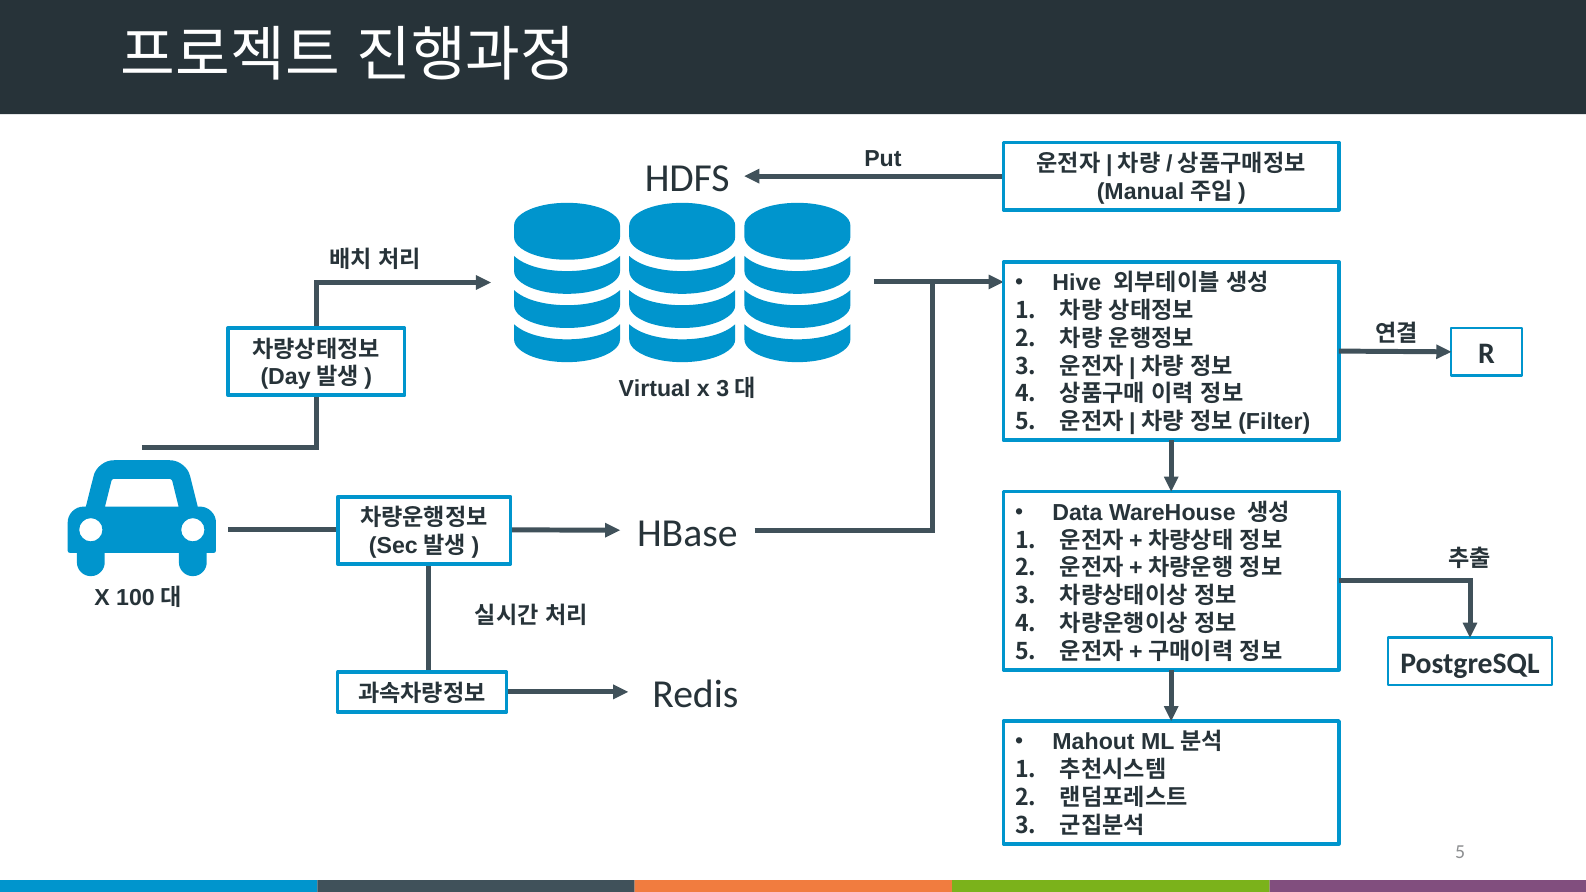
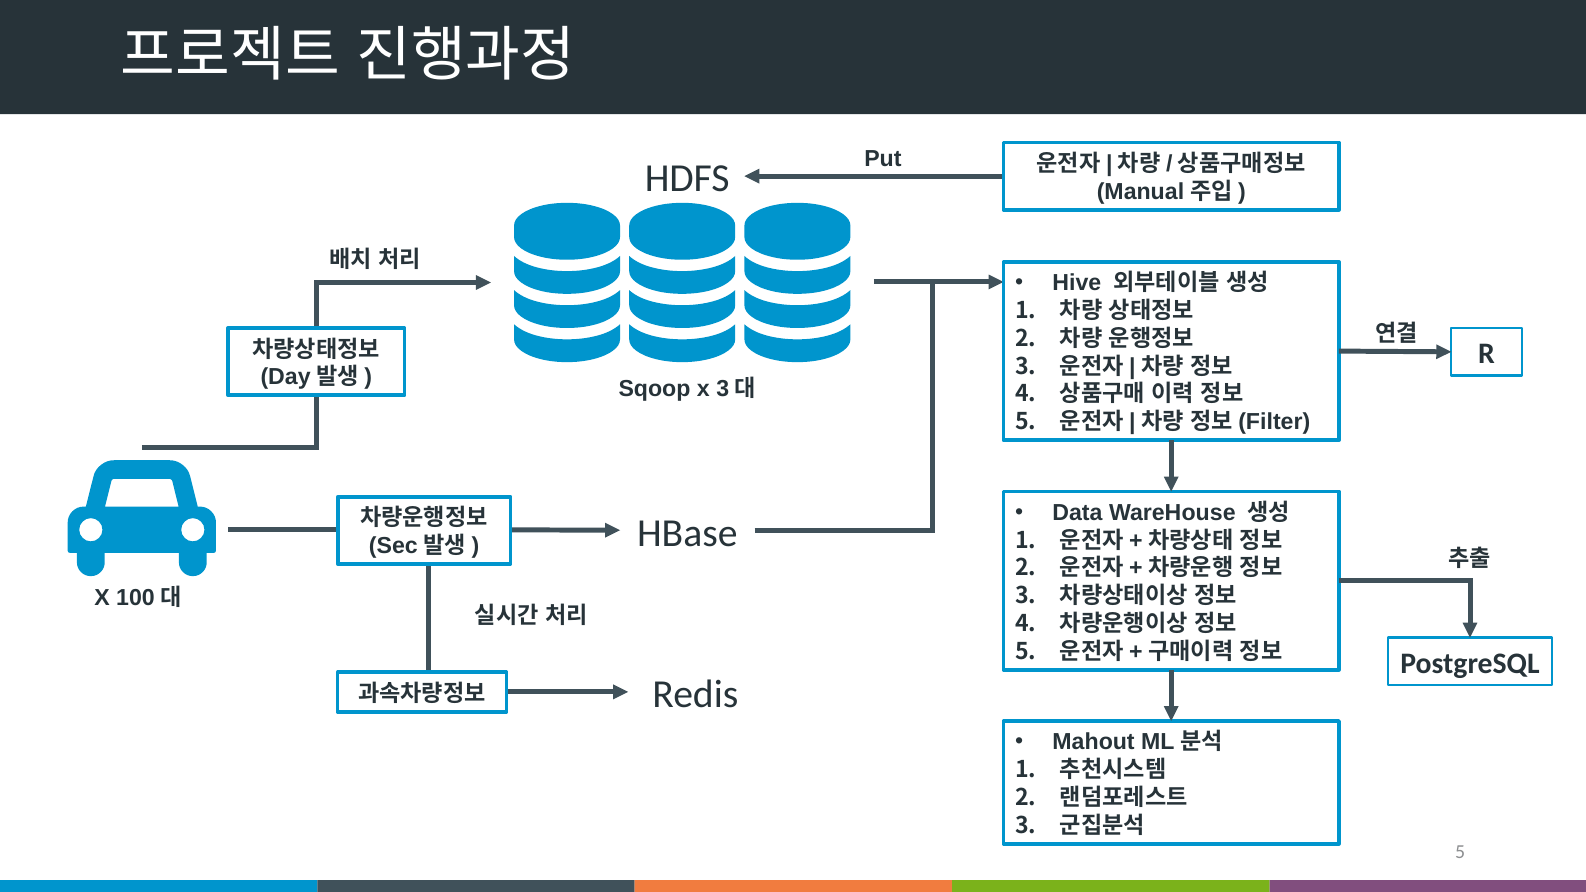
Virtual: Virtual -> Sqoop (655, 389)
